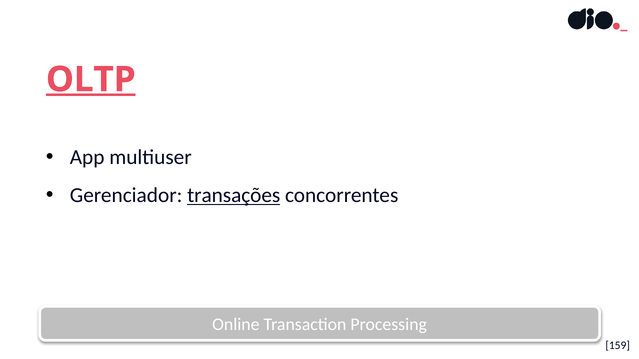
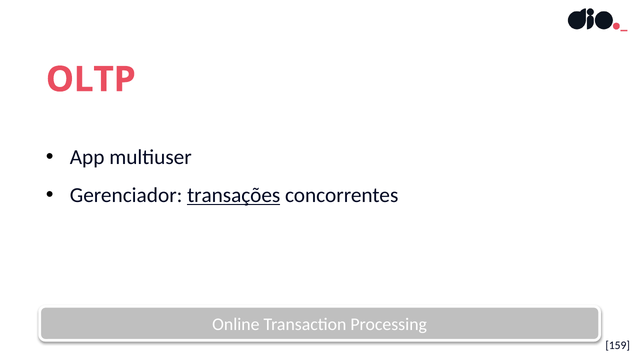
OLTP underline: present -> none (91, 80)
